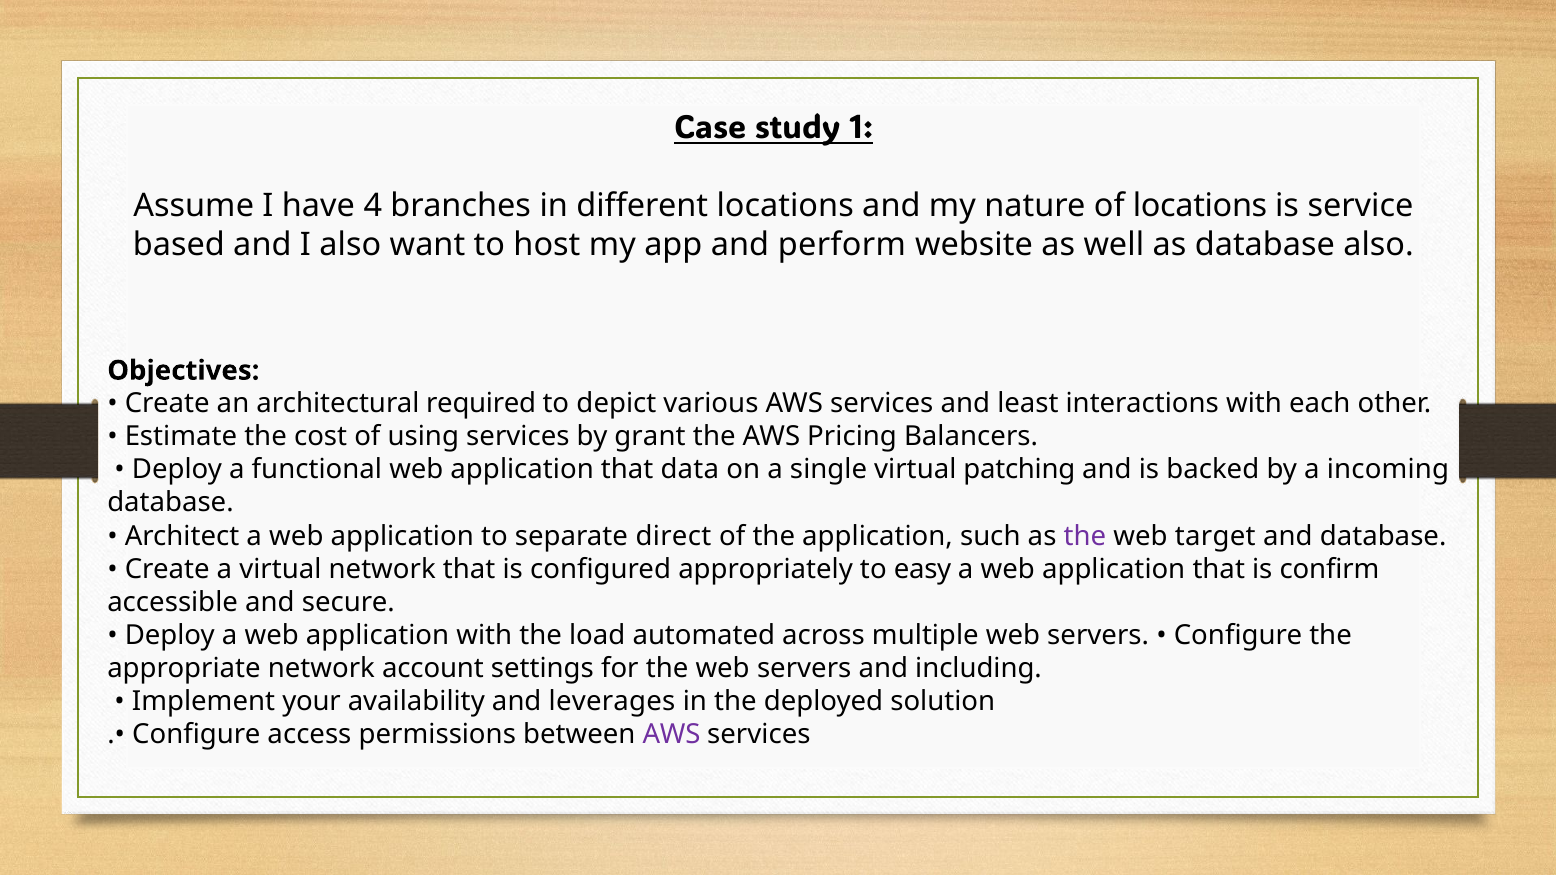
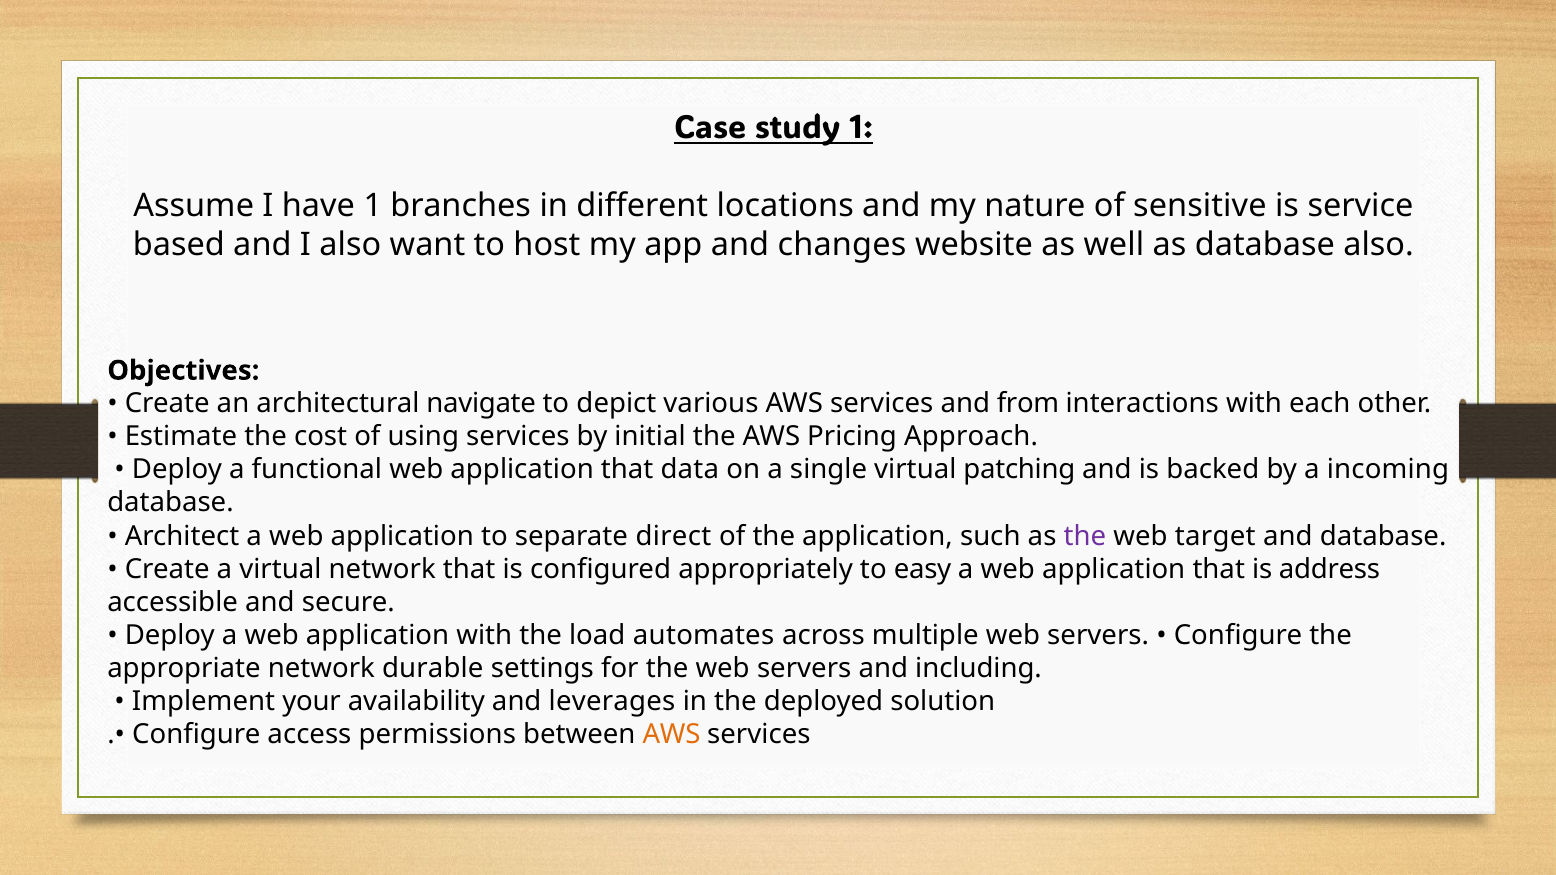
have 4: 4 -> 1 (373, 206)
of locations: locations -> sensitive (1200, 206)
perform: perform -> changes (842, 244)
required: required -> navigate (481, 404)
least: least -> from (1028, 404)
grant: grant -> initial (650, 437)
Balancers: Balancers -> Approach (971, 437)
confirm: confirm -> address (1330, 569)
automated: automated -> automates (704, 635)
account: account -> durable (433, 668)
AWS colour: purple -> orange (672, 735)
